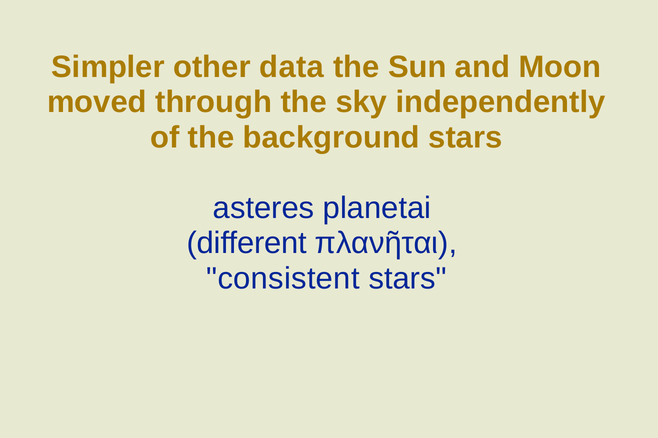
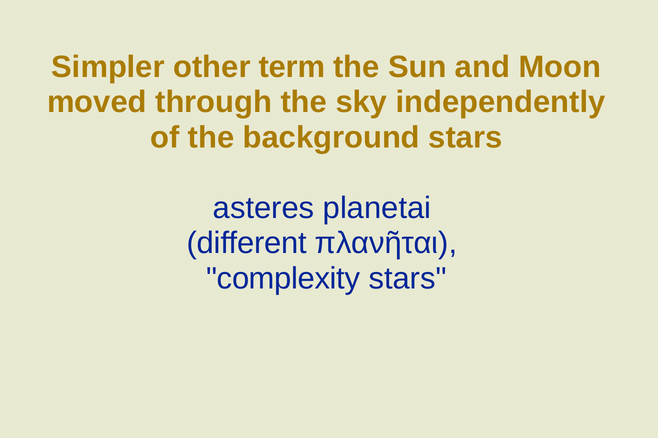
data: data -> term (292, 67)
consistent: consistent -> complexity (283, 279)
